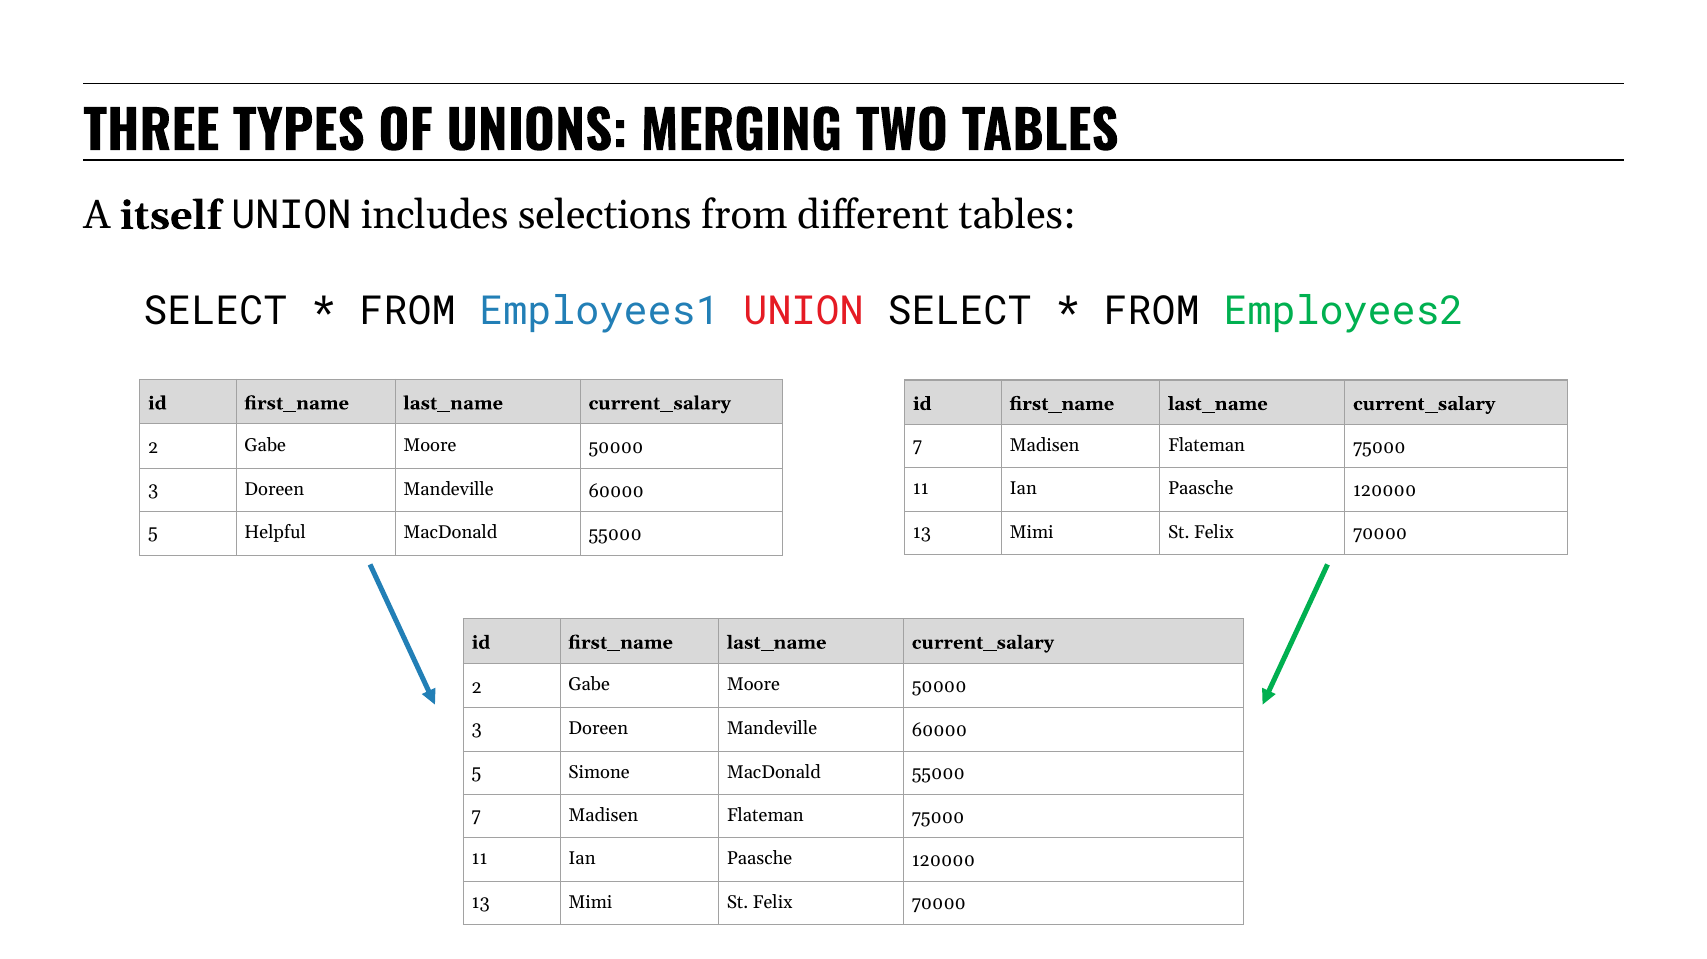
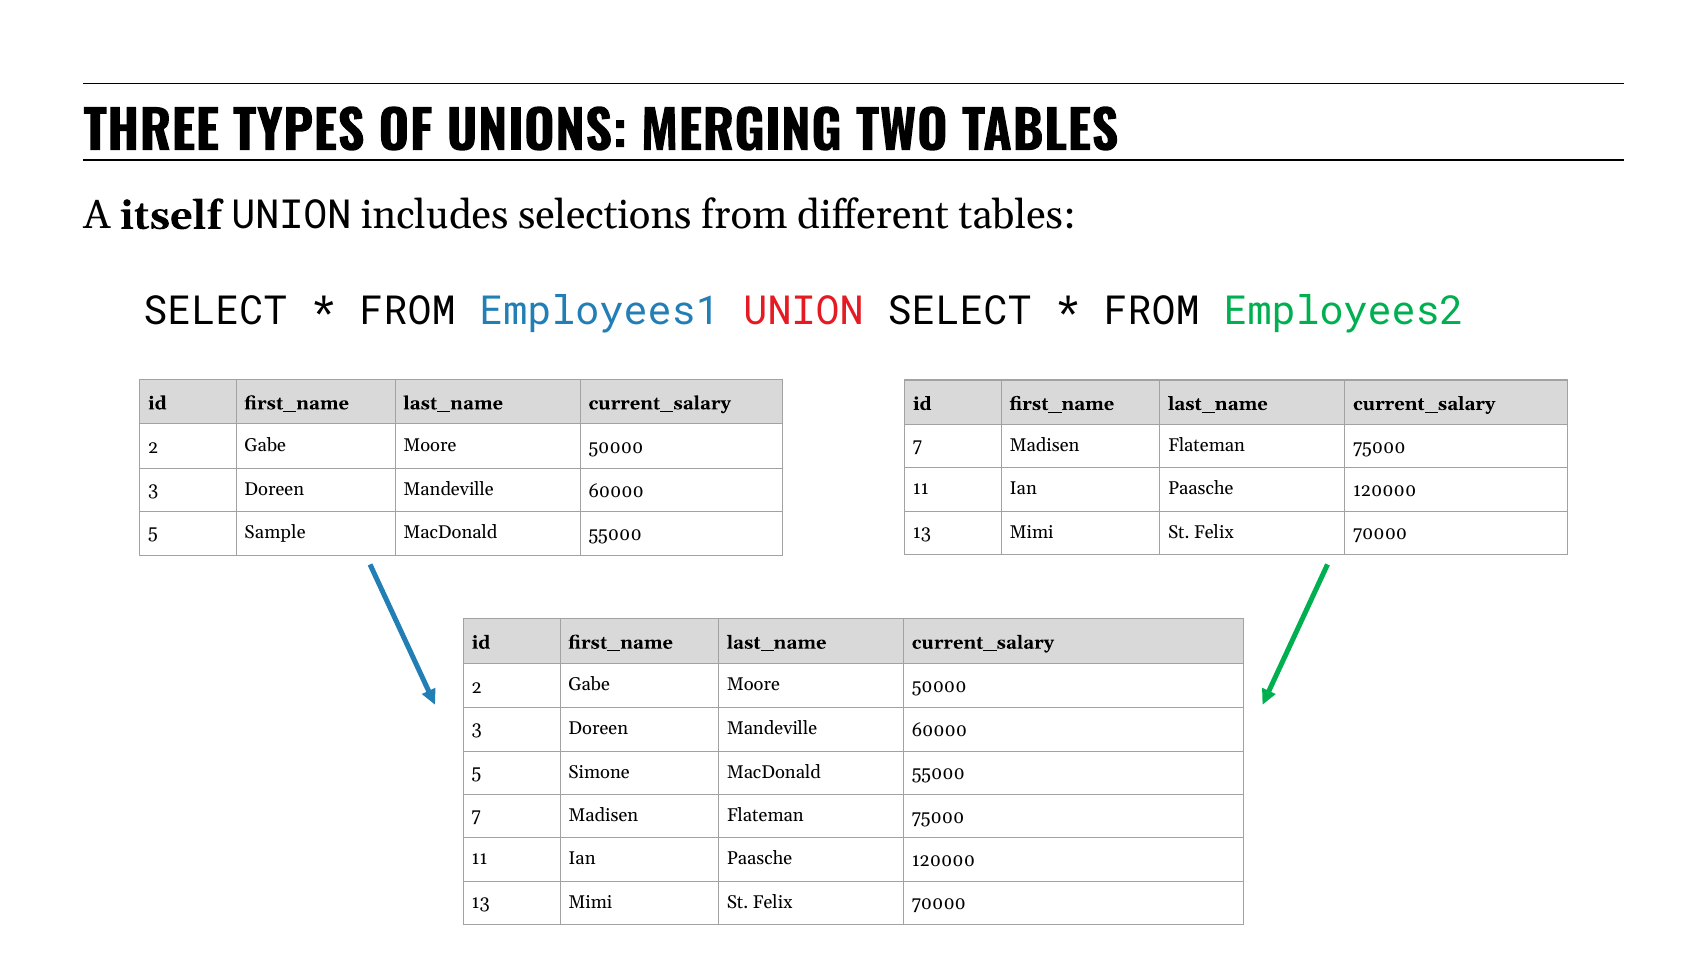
Helpful: Helpful -> Sample (275, 533)
